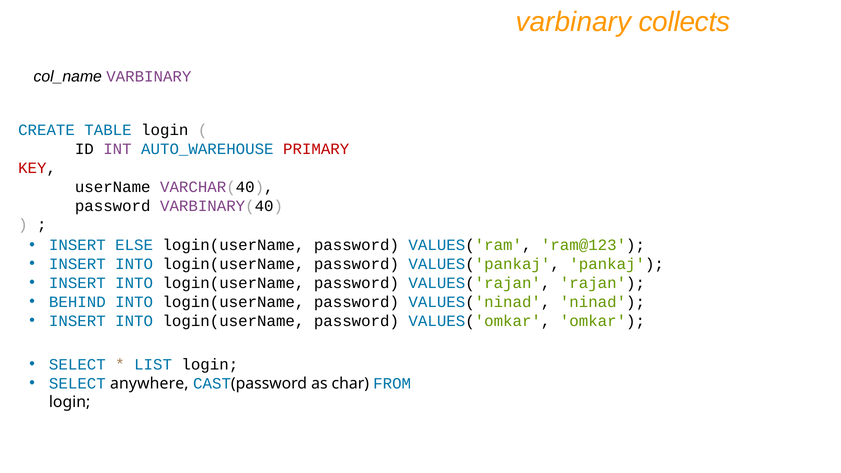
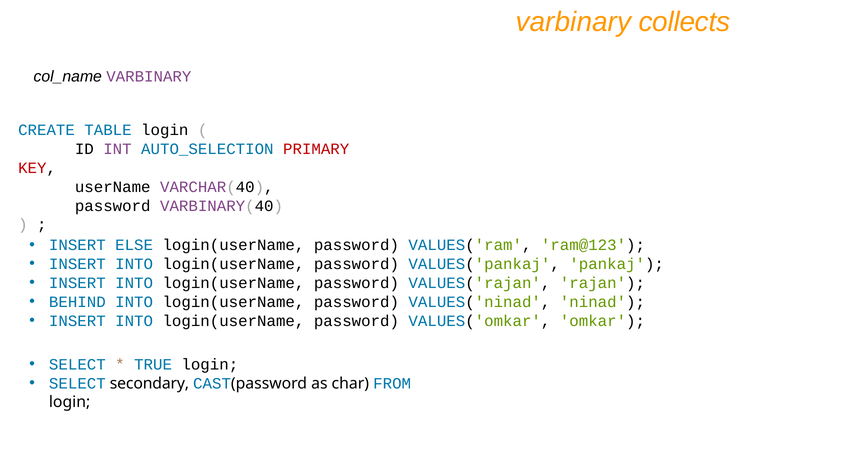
AUTO_WAREHOUSE: AUTO_WAREHOUSE -> AUTO_SELECTION (207, 149)
LIST: LIST -> TRUE (153, 364)
anywhere: anywhere -> secondary (149, 383)
